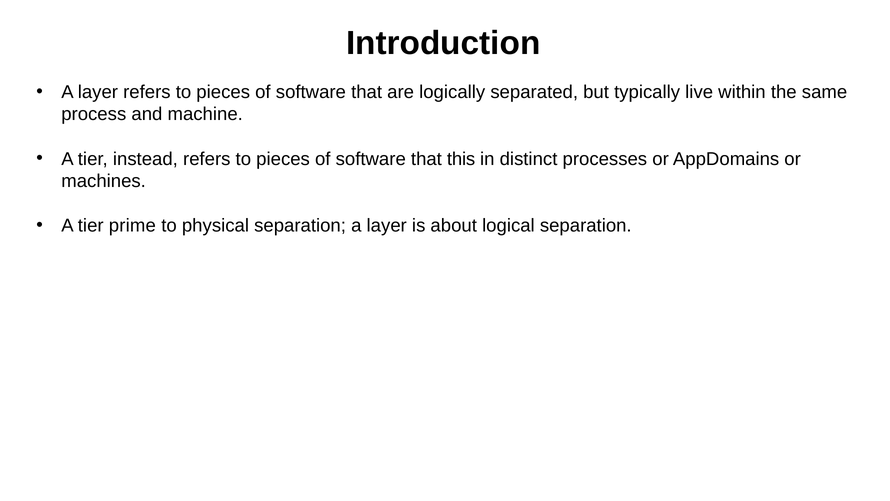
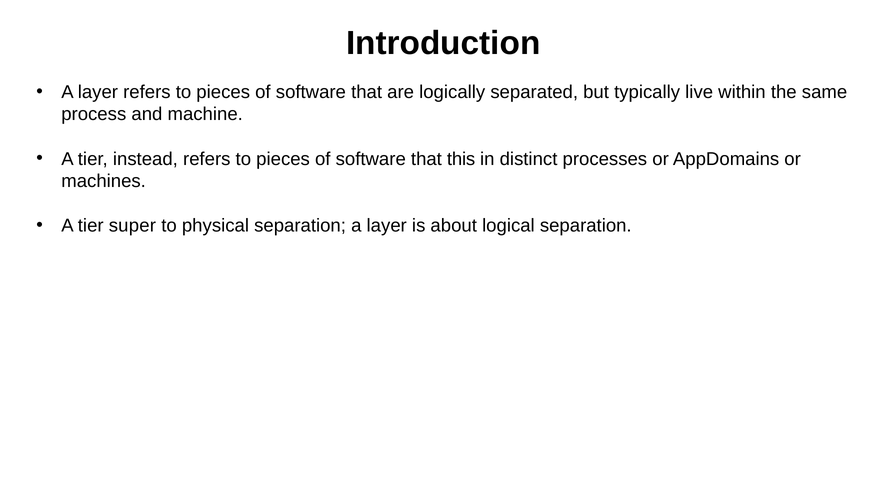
prime: prime -> super (132, 226)
